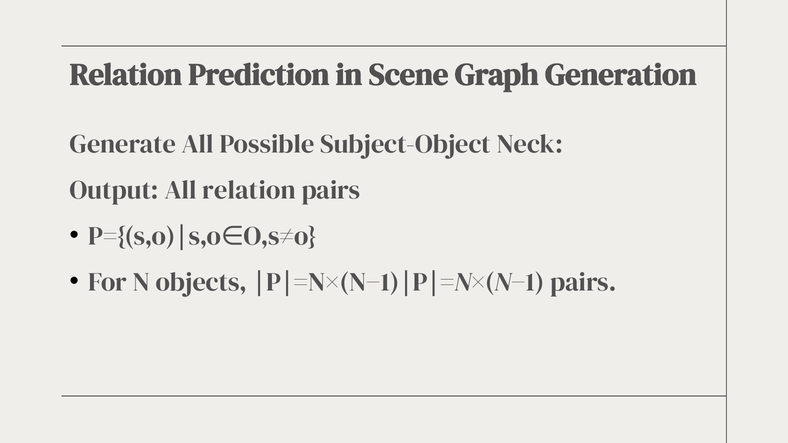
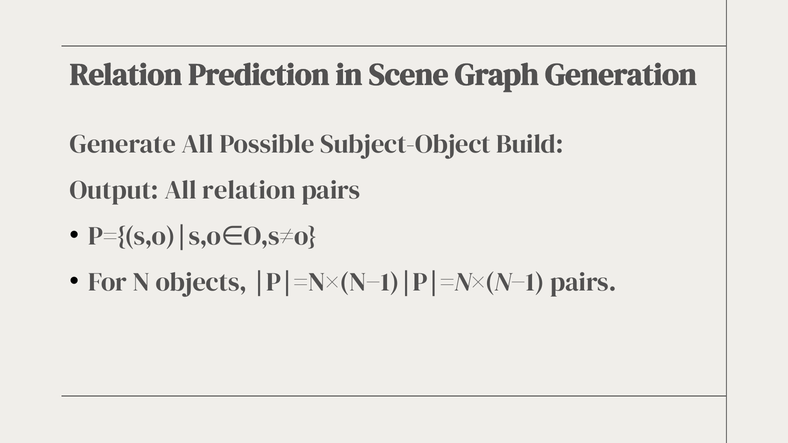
Neck: Neck -> Build (530, 144)
